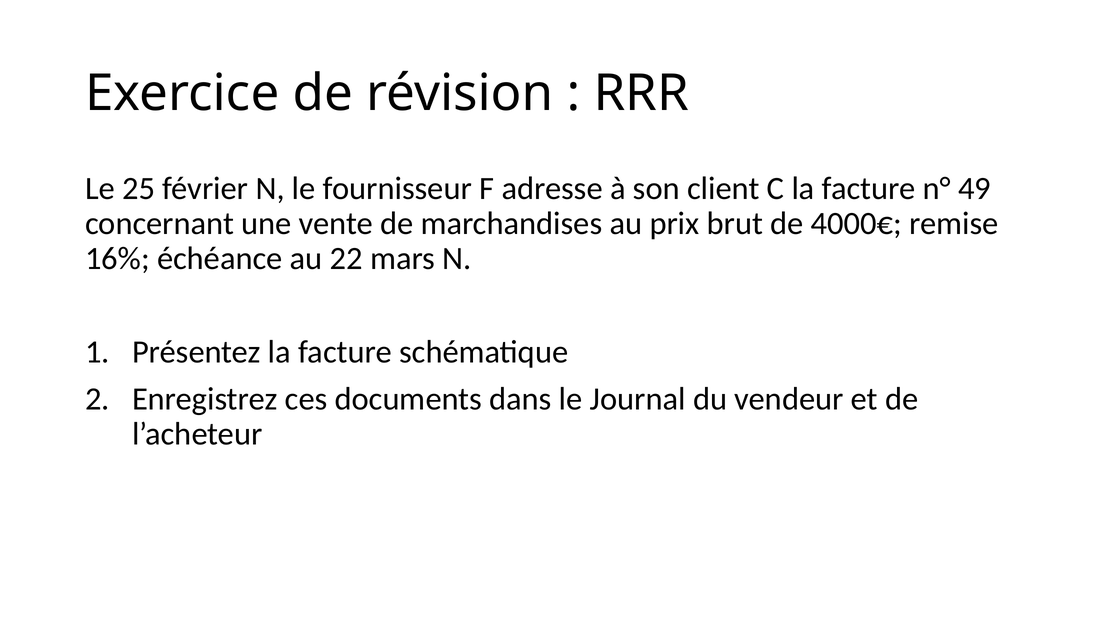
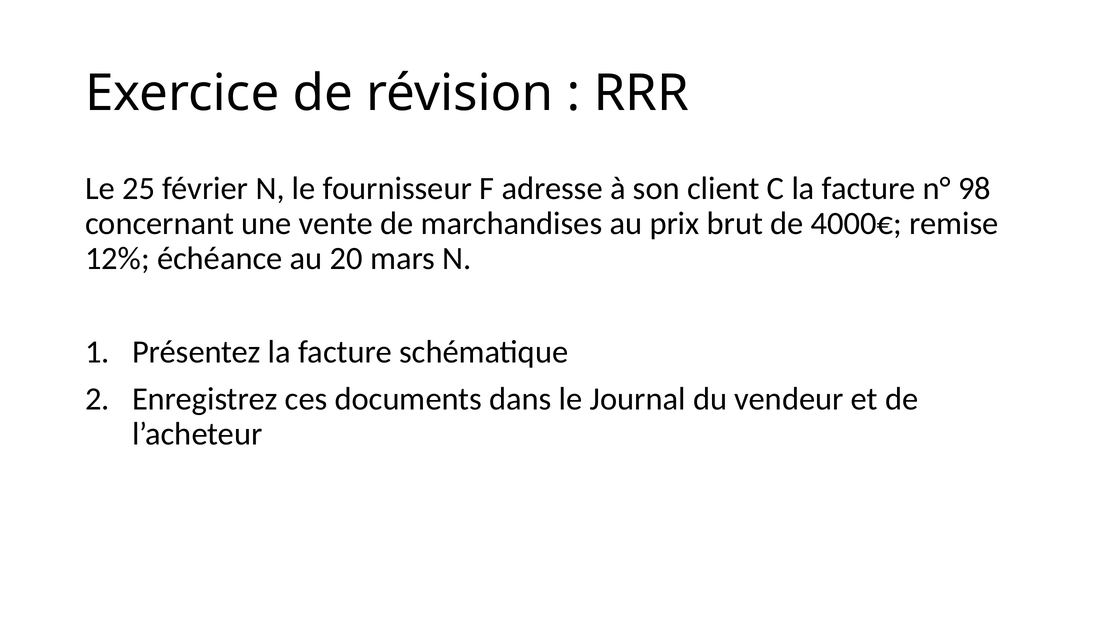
49: 49 -> 98 (974, 189)
16%: 16% -> 12% (117, 259)
22: 22 -> 20 (346, 259)
